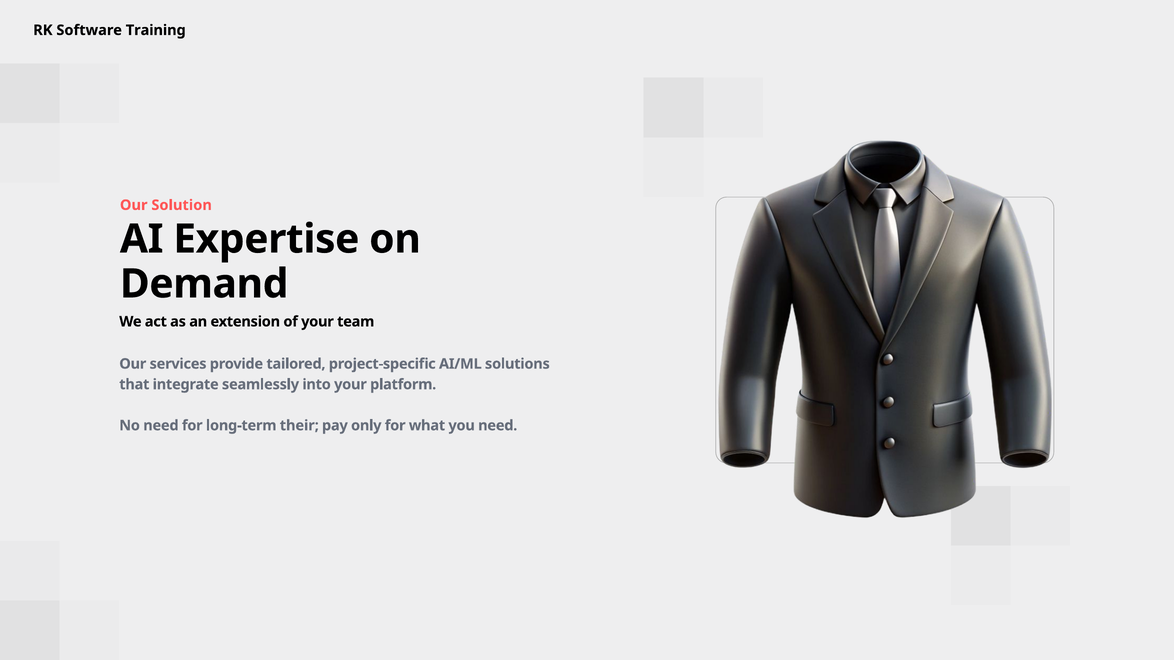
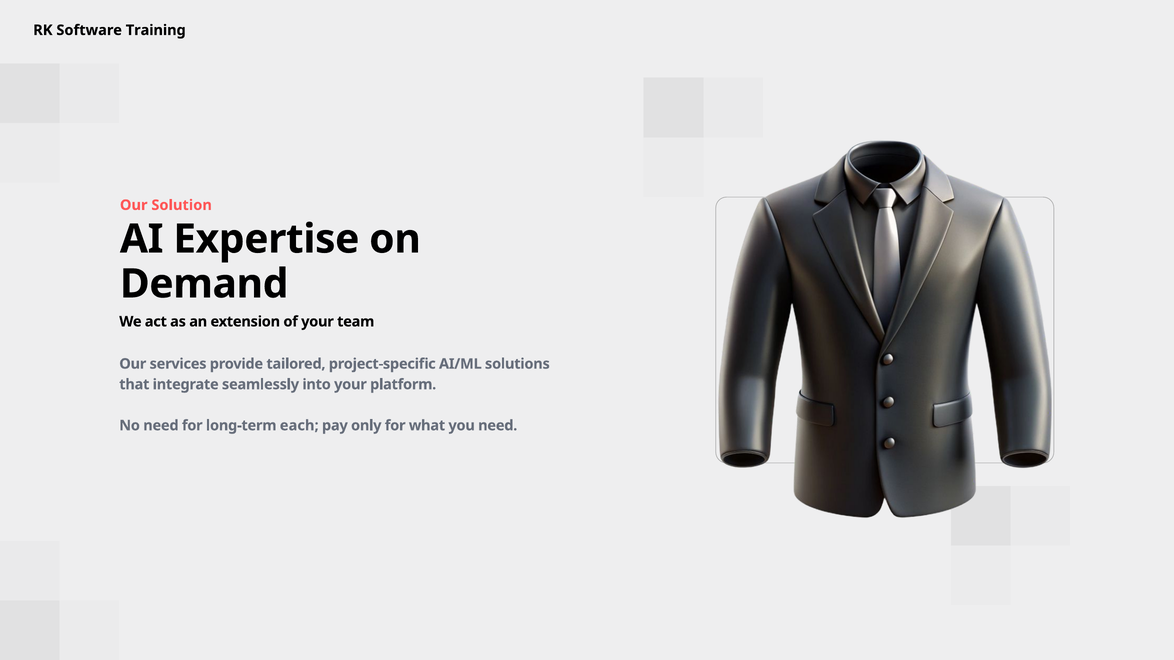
their: their -> each (299, 426)
